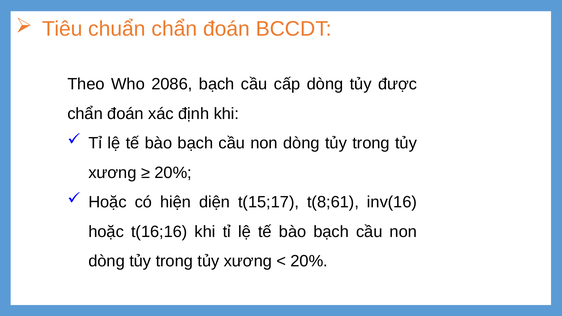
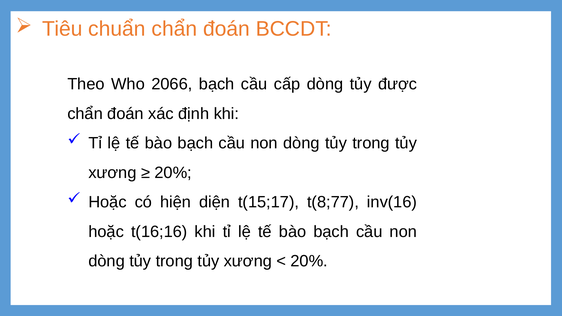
2086: 2086 -> 2066 (172, 84)
t(8;61: t(8;61 -> t(8;77 (333, 202)
